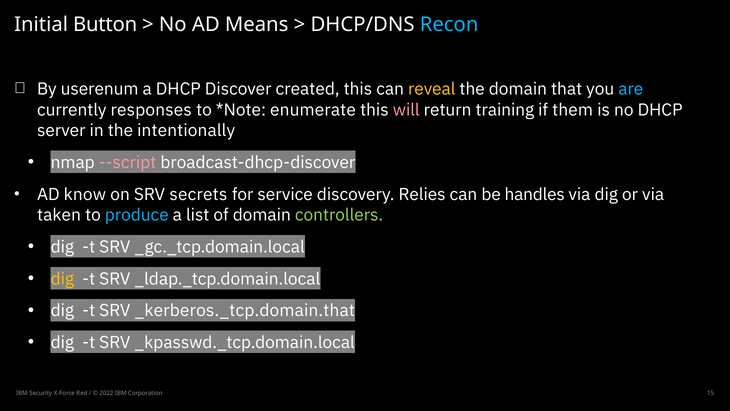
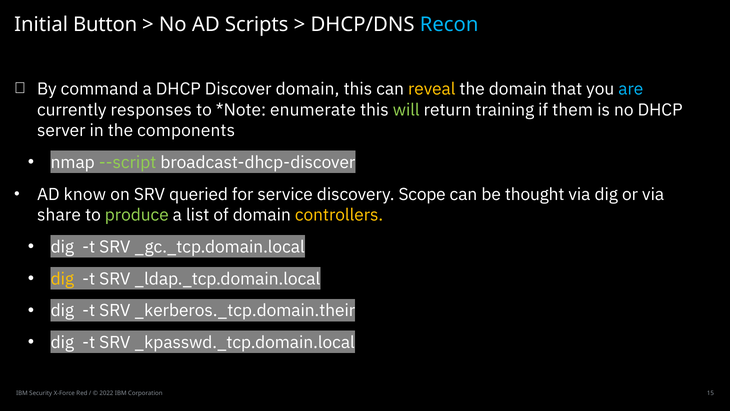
Means: Means -> Scripts (257, 24)
userenum: userenum -> command (100, 89)
Discover created: created -> domain (308, 89)
will colour: pink -> light green (406, 110)
intentionally: intentionally -> components (186, 131)
--script colour: pink -> light green (128, 162)
secrets: secrets -> queried (199, 194)
Relies: Relies -> Scope (422, 194)
handles: handles -> thought (535, 194)
taken: taken -> share (59, 215)
produce colour: light blue -> light green (137, 215)
controllers colour: light green -> yellow (339, 215)
_kerberos._tcp.domain.that: _kerberos._tcp.domain.that -> _kerberos._tcp.domain.their (245, 311)
